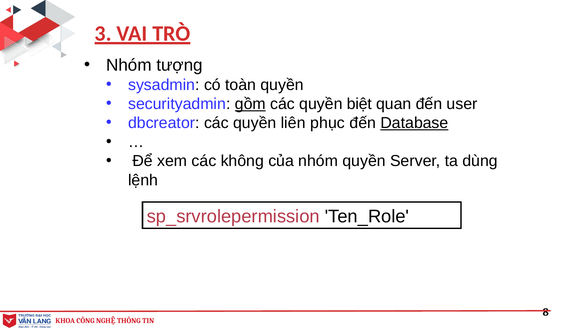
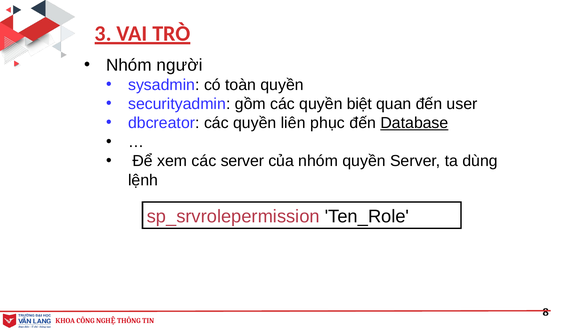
tượng: tượng -> người (180, 65)
gồm underline: present -> none (250, 104)
các không: không -> server (242, 161)
